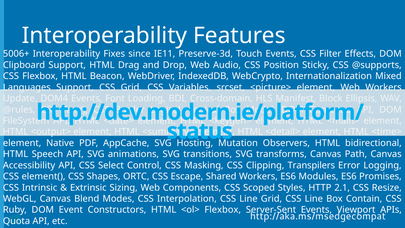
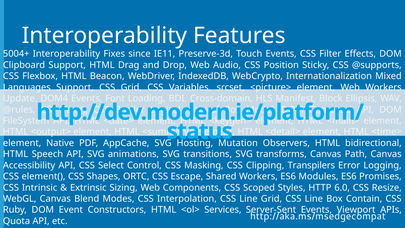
5006+: 5006+ -> 5004+ (16, 54)
2.1: 2.1 -> 6.0 (342, 187)
<ol> Flexbox: Flexbox -> Services (223, 210)
